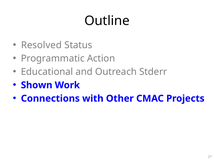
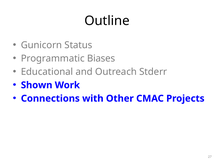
Resolved: Resolved -> Gunicorn (41, 45)
Action: Action -> Biases (101, 58)
